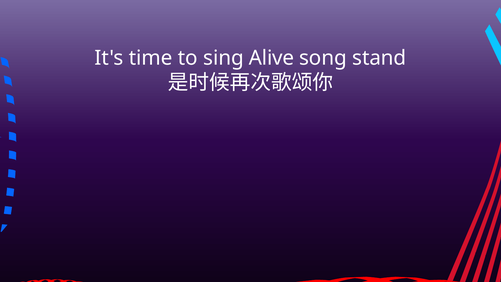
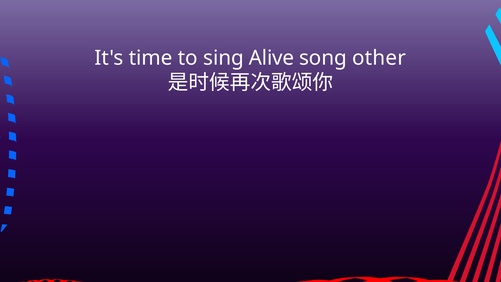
stand: stand -> other (379, 58)
